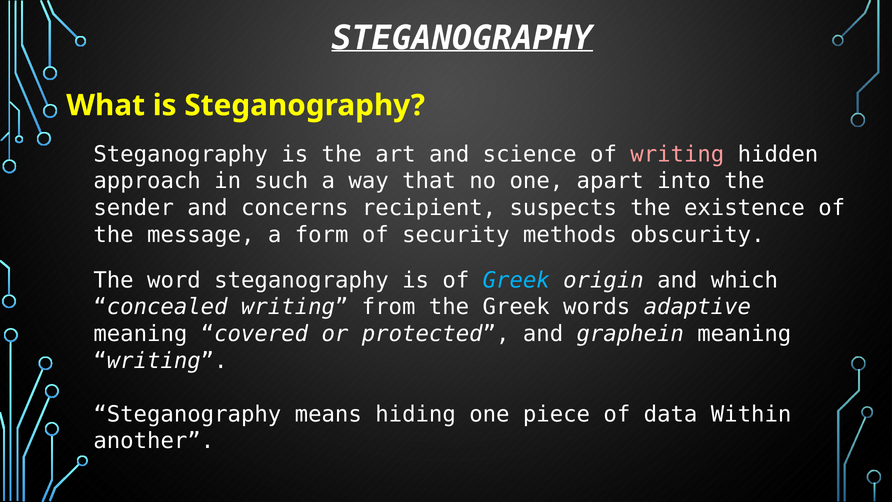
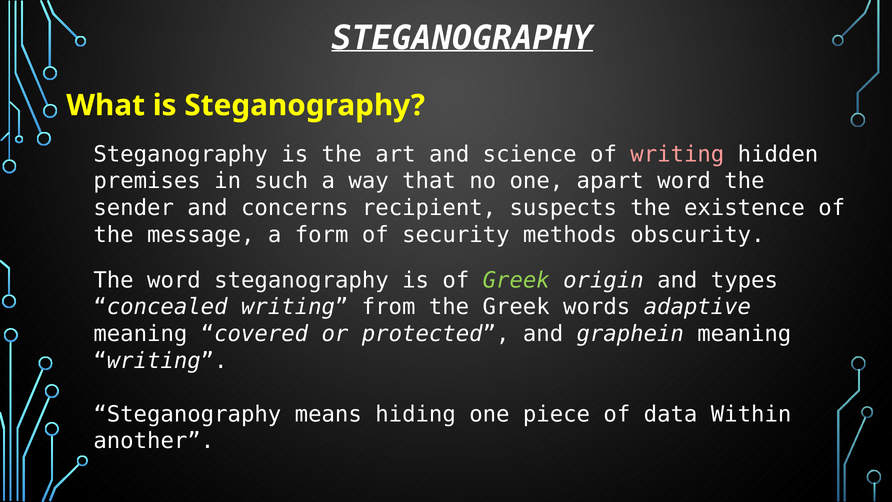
approach: approach -> premises (147, 181)
apart into: into -> word (684, 181)
Greek colour: light blue -> light green (516, 280)
which: which -> types (744, 280)
